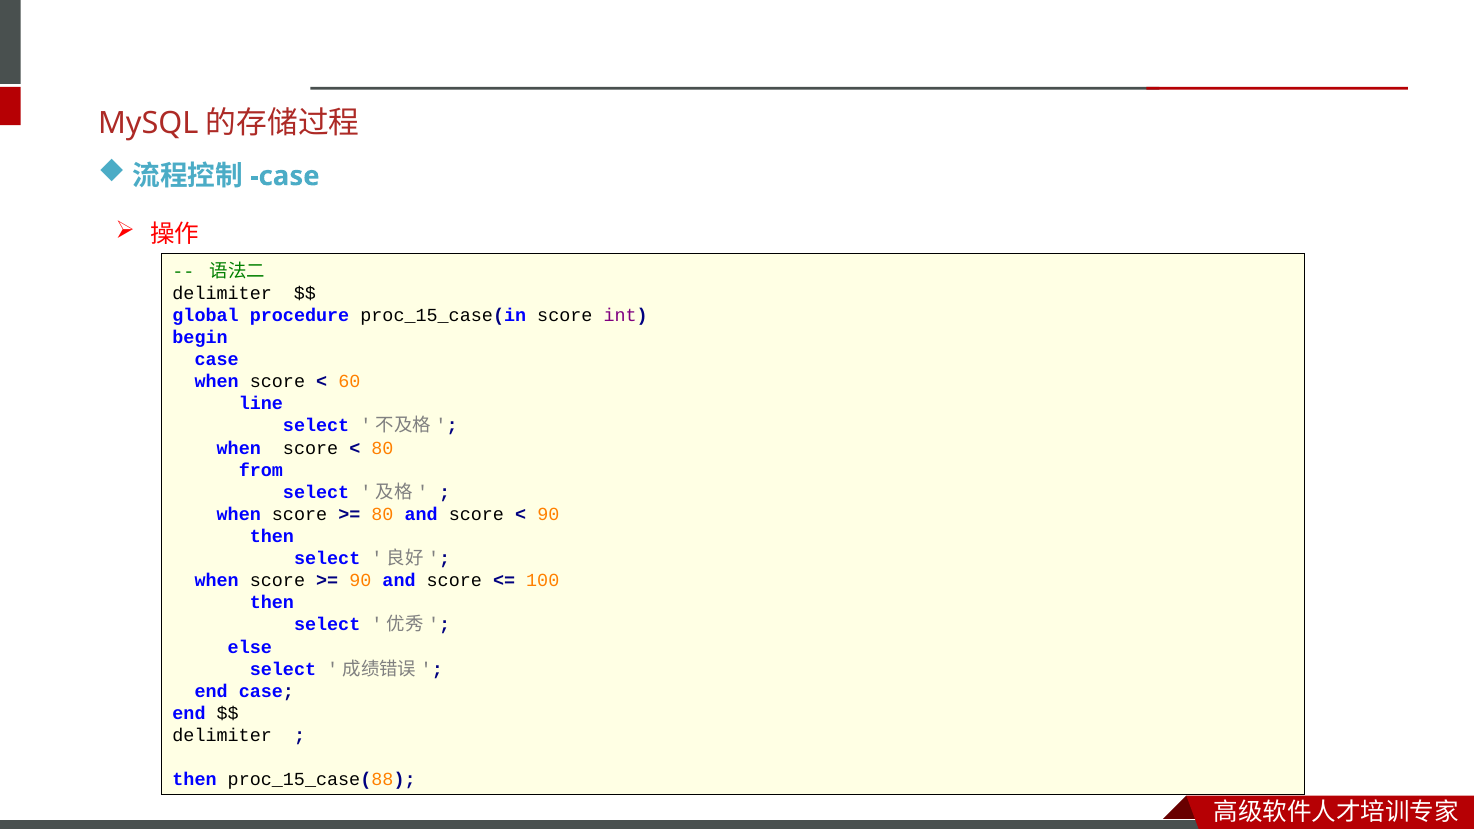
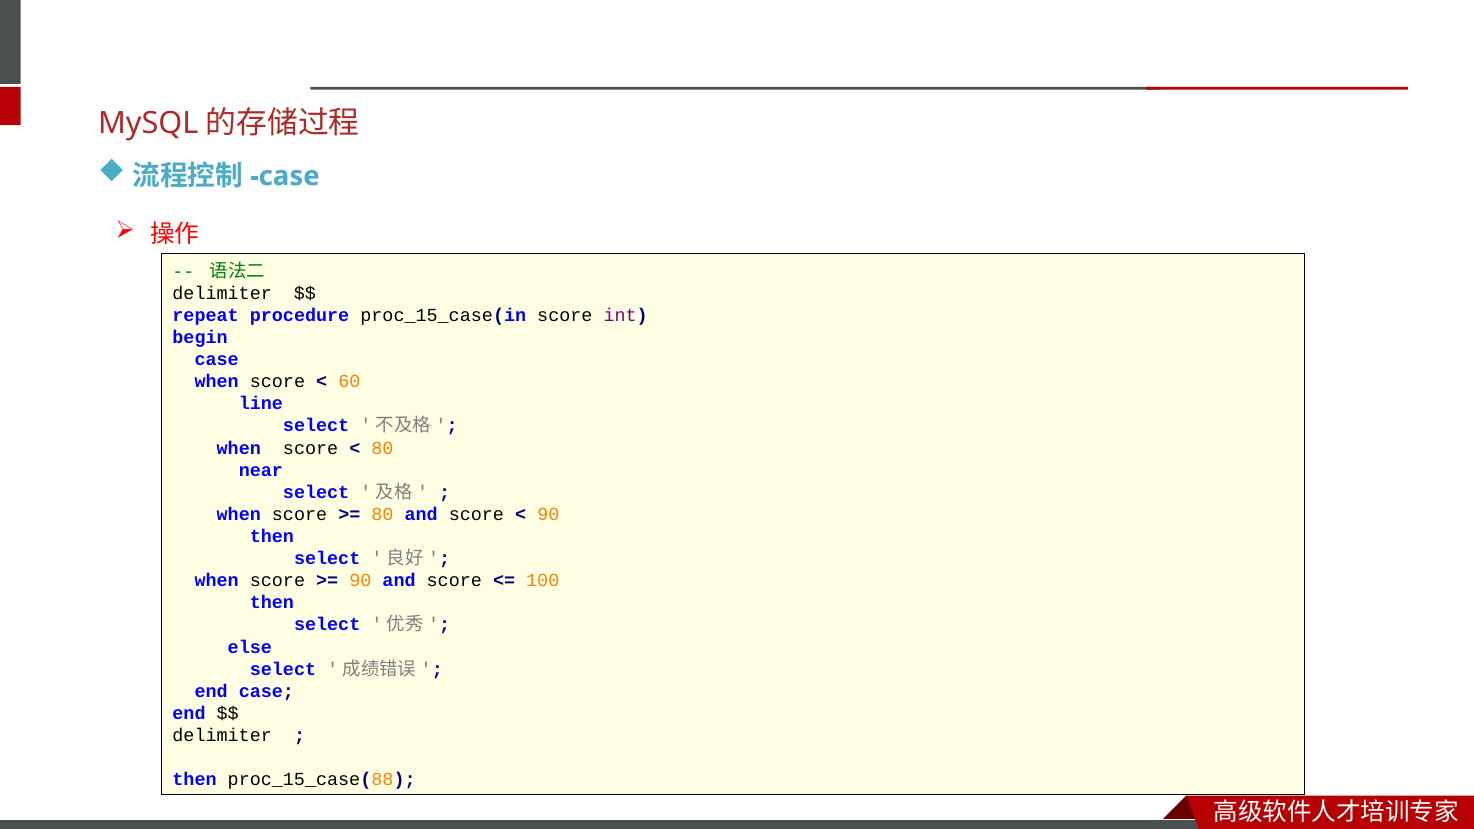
global: global -> repeat (206, 315)
from: from -> near (261, 470)
